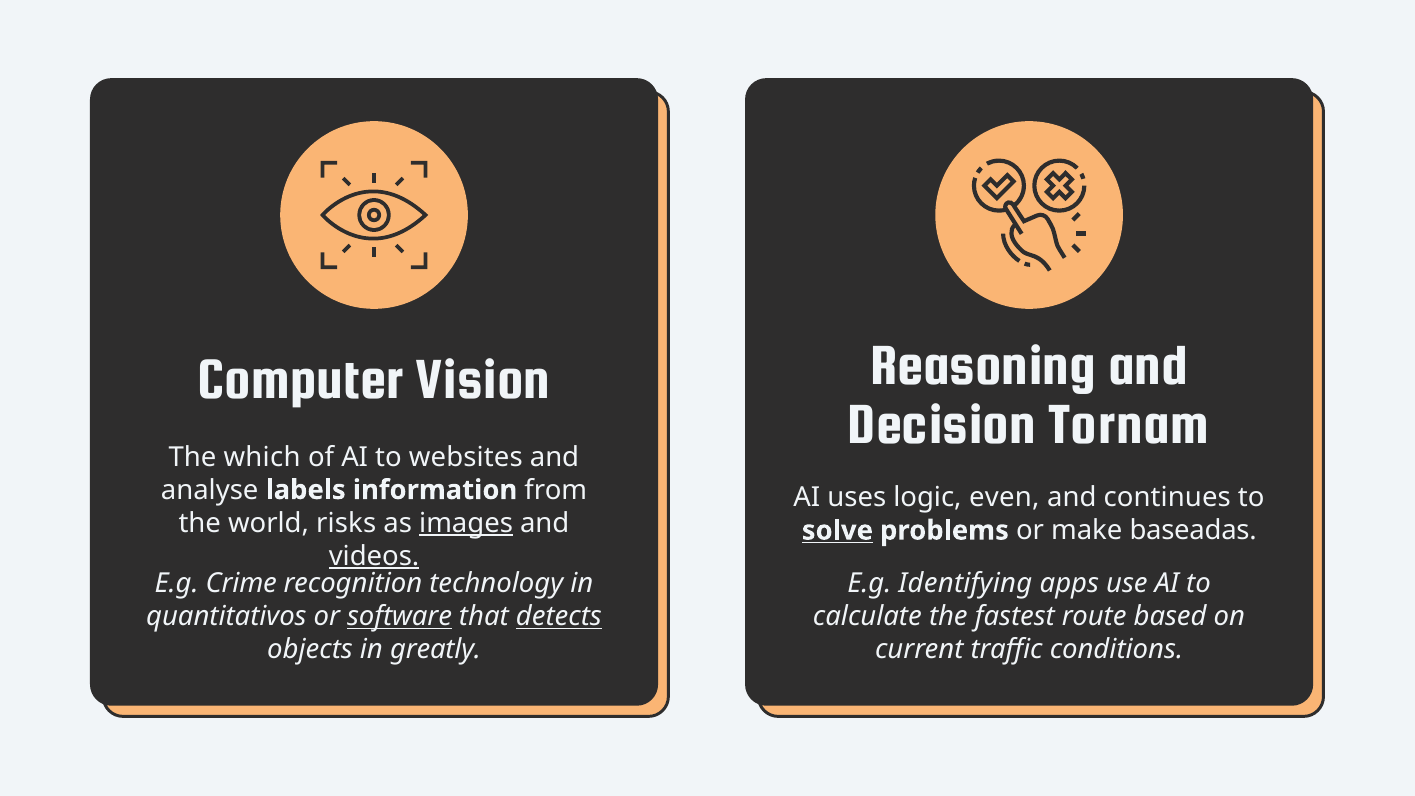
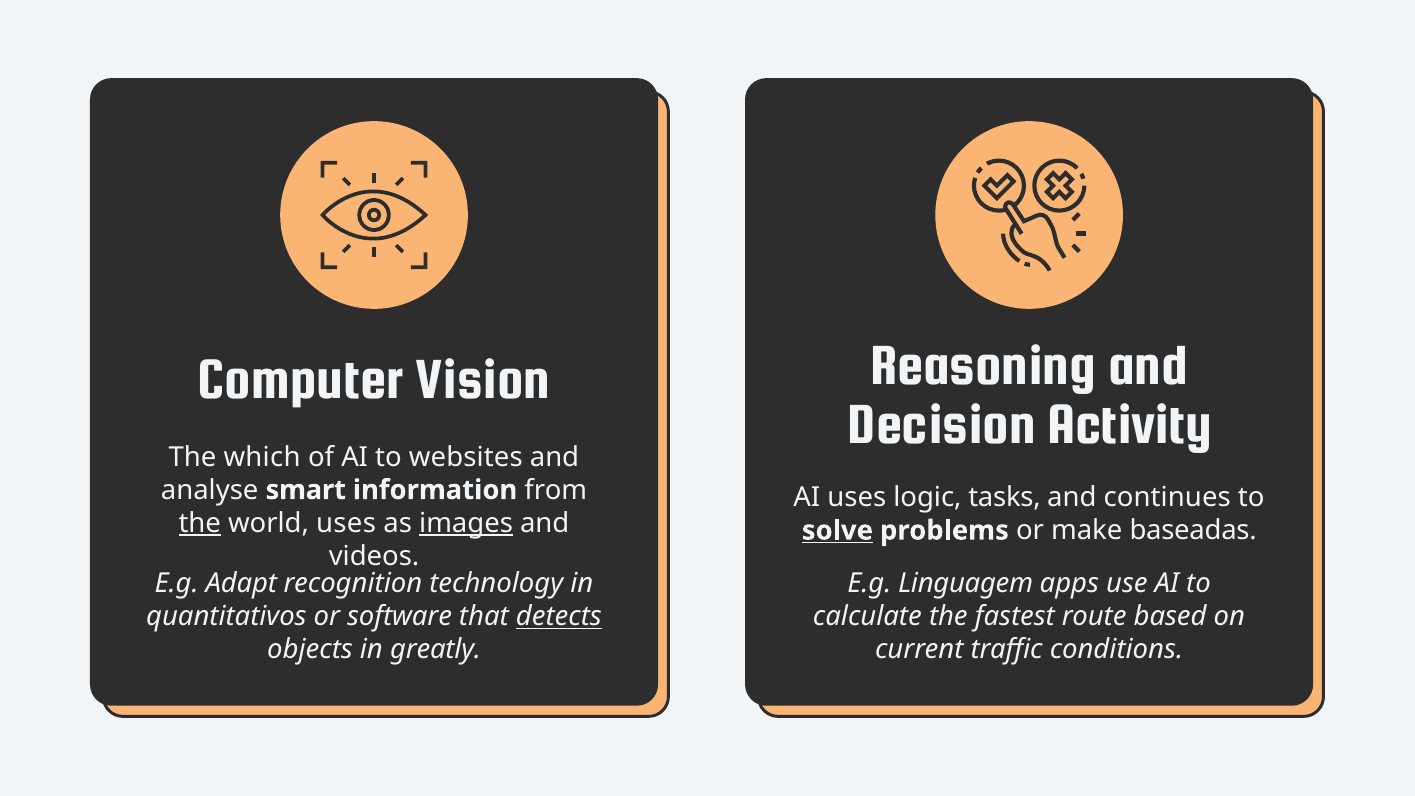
Tornam: Tornam -> Activity (1129, 424)
labels: labels -> smart (306, 490)
even: even -> tasks (1005, 497)
the underline: none -> present (200, 523)
world risks: risks -> uses (346, 523)
videos underline: present -> none (374, 556)
Crime: Crime -> Adapt (241, 584)
Identifying: Identifying -> Linguagem (966, 584)
software underline: present -> none (400, 617)
